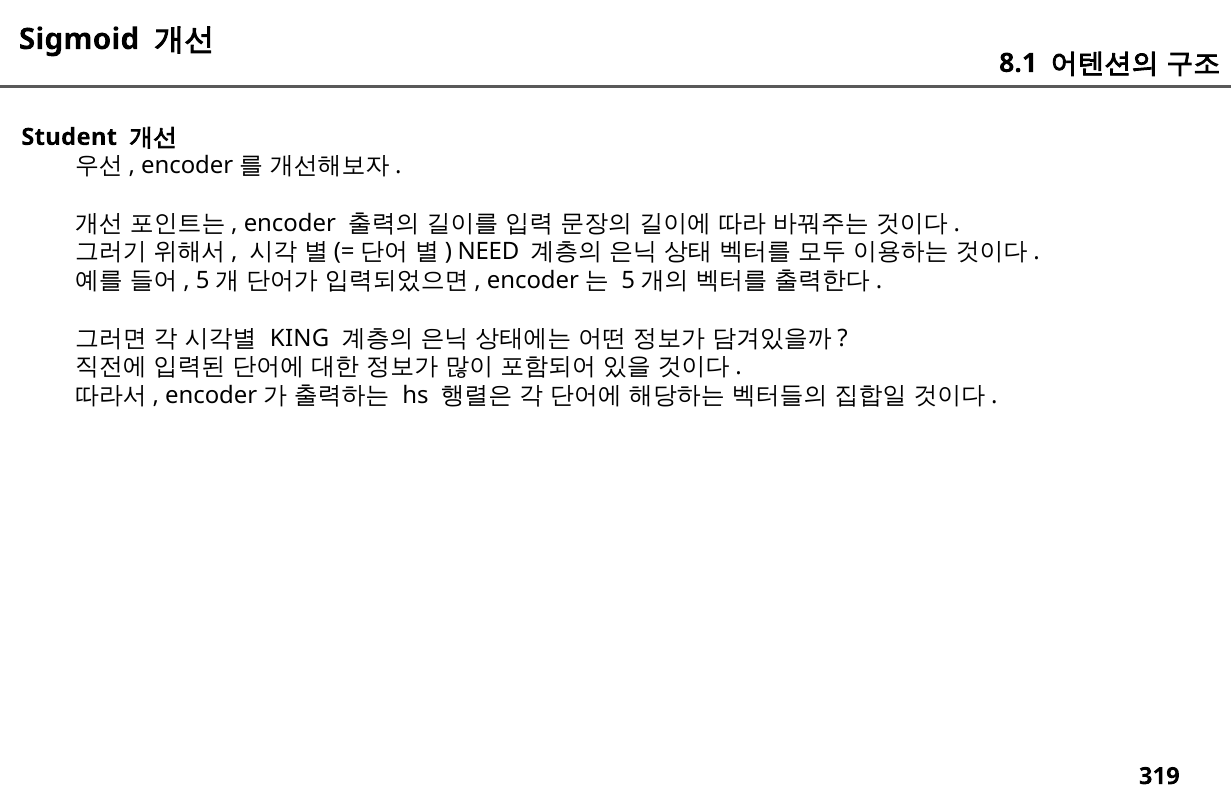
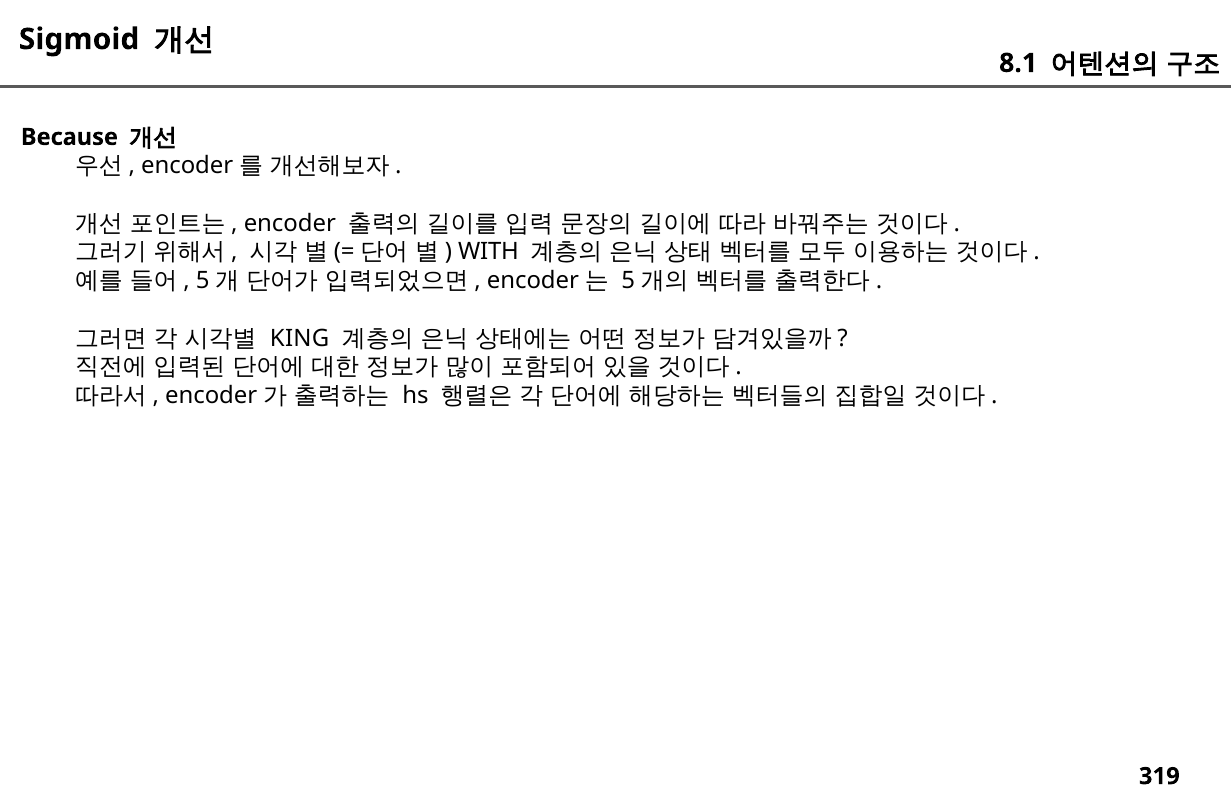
Student: Student -> Because (69, 137)
NEED: NEED -> WITH (488, 252)
